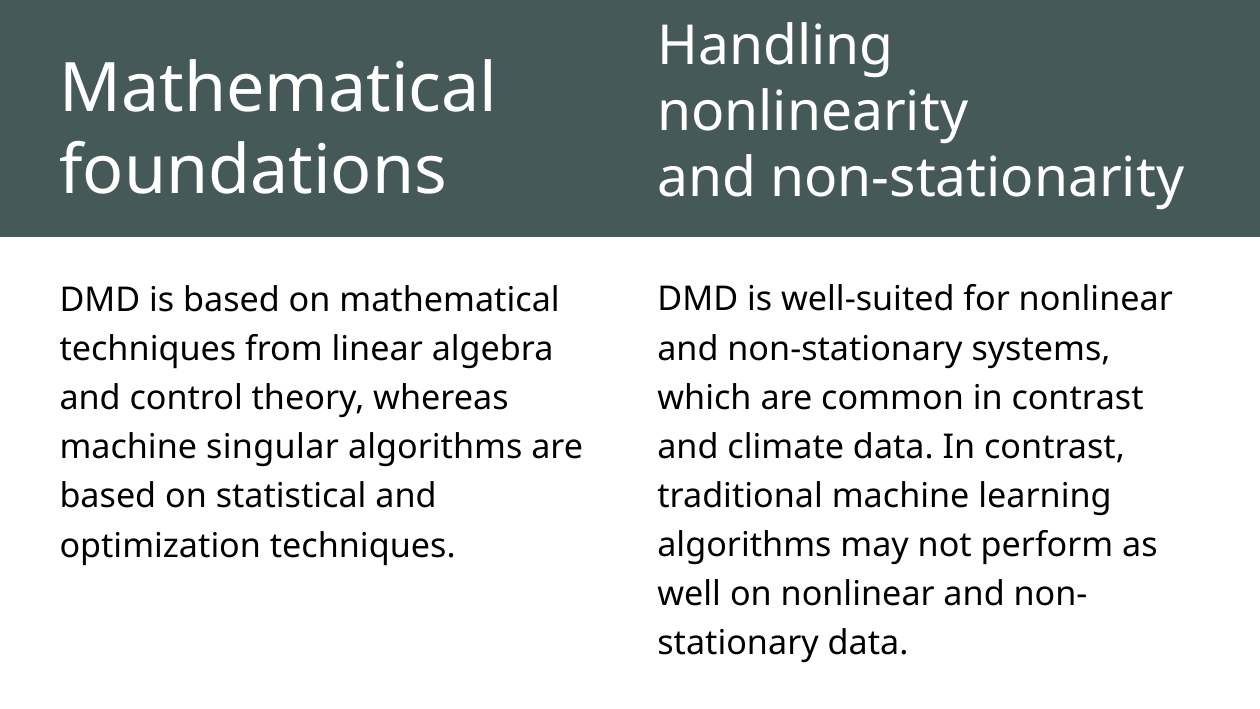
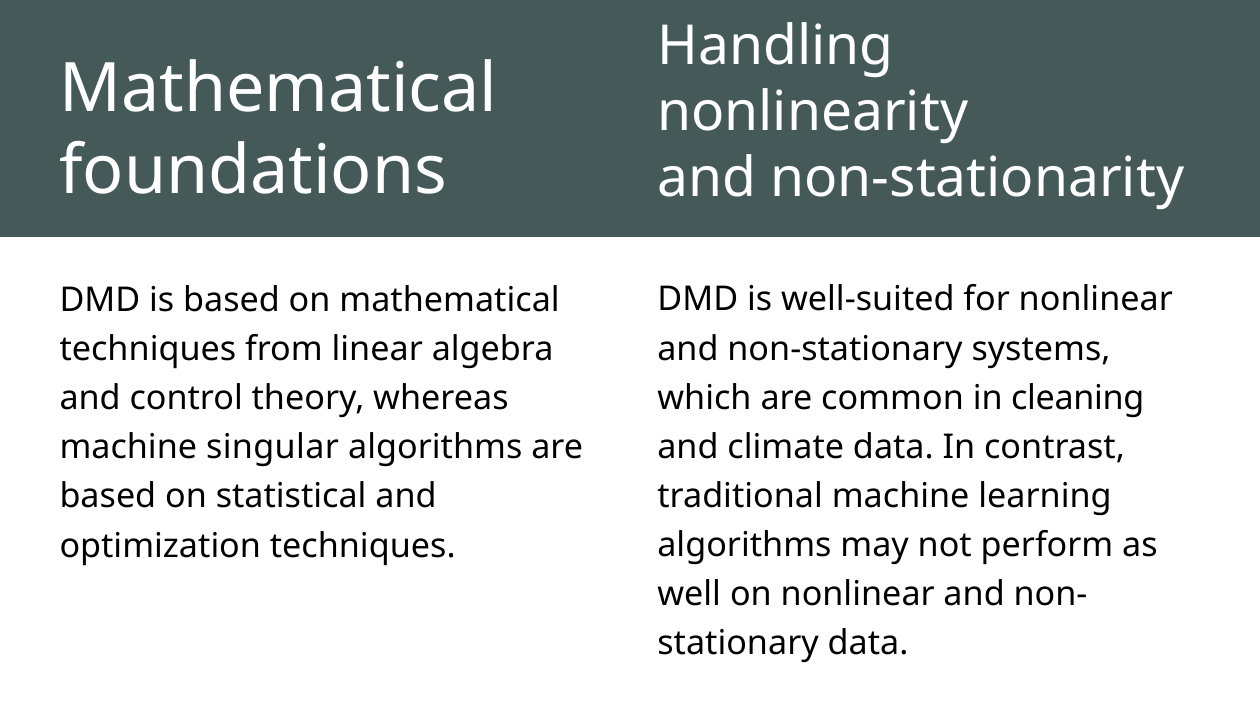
common in contrast: contrast -> cleaning (1078, 398)
